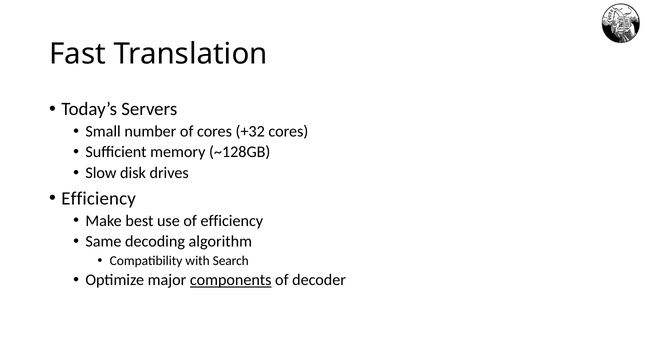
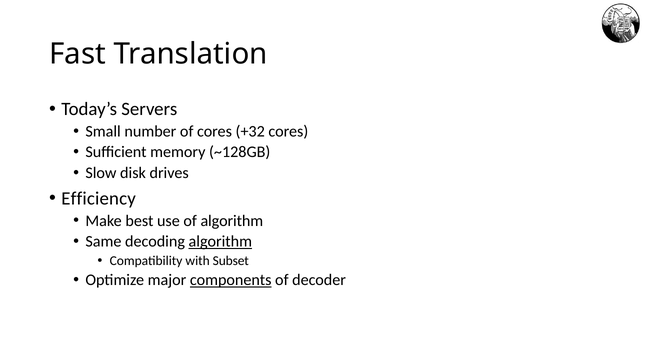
of efficiency: efficiency -> algorithm (232, 221)
algorithm underline: none -> present (220, 241)
Search: Search -> Subset (231, 261)
